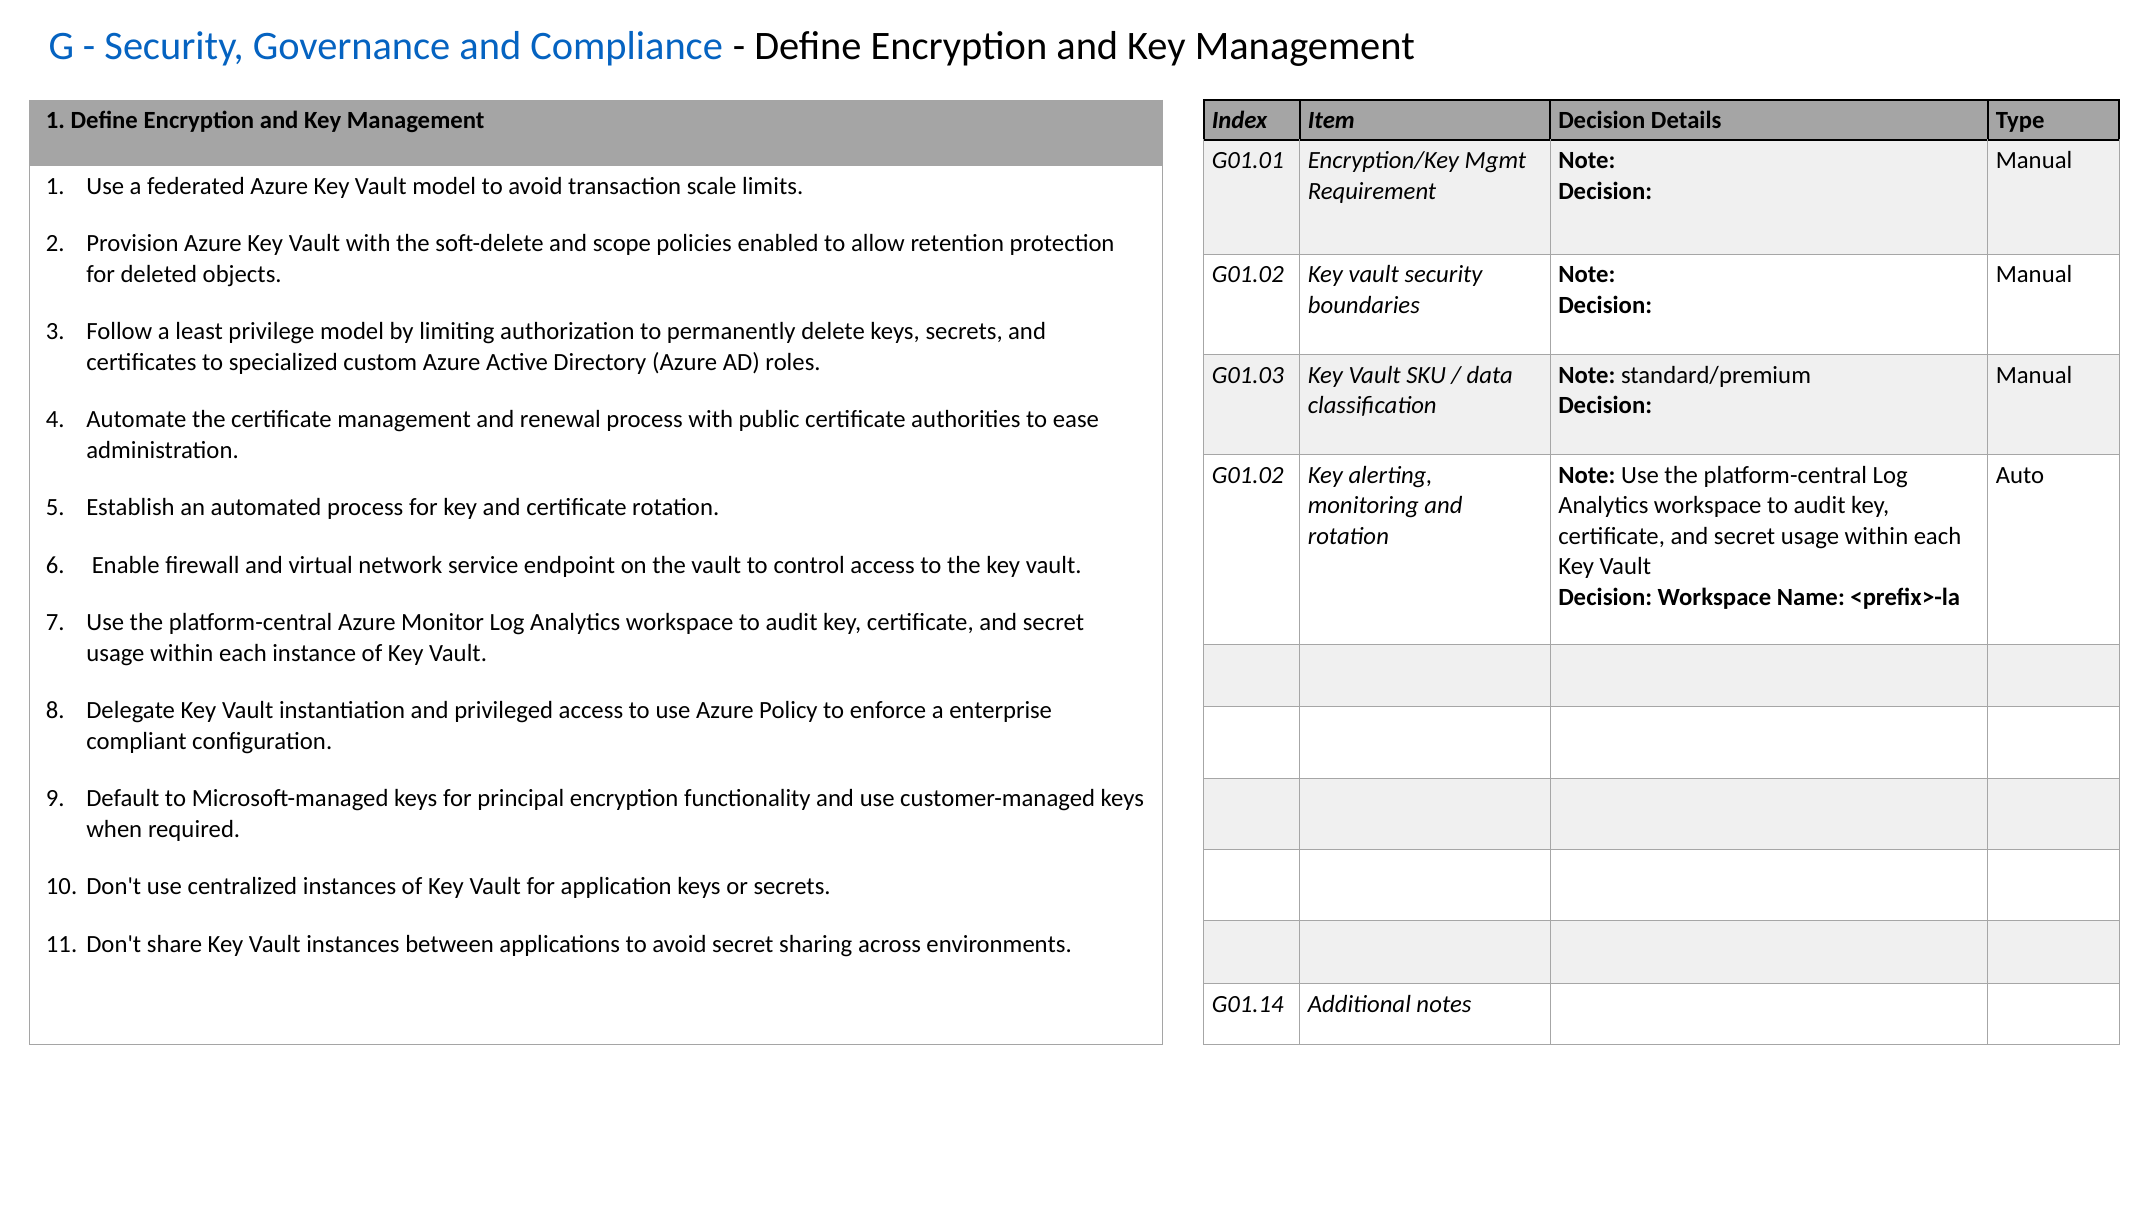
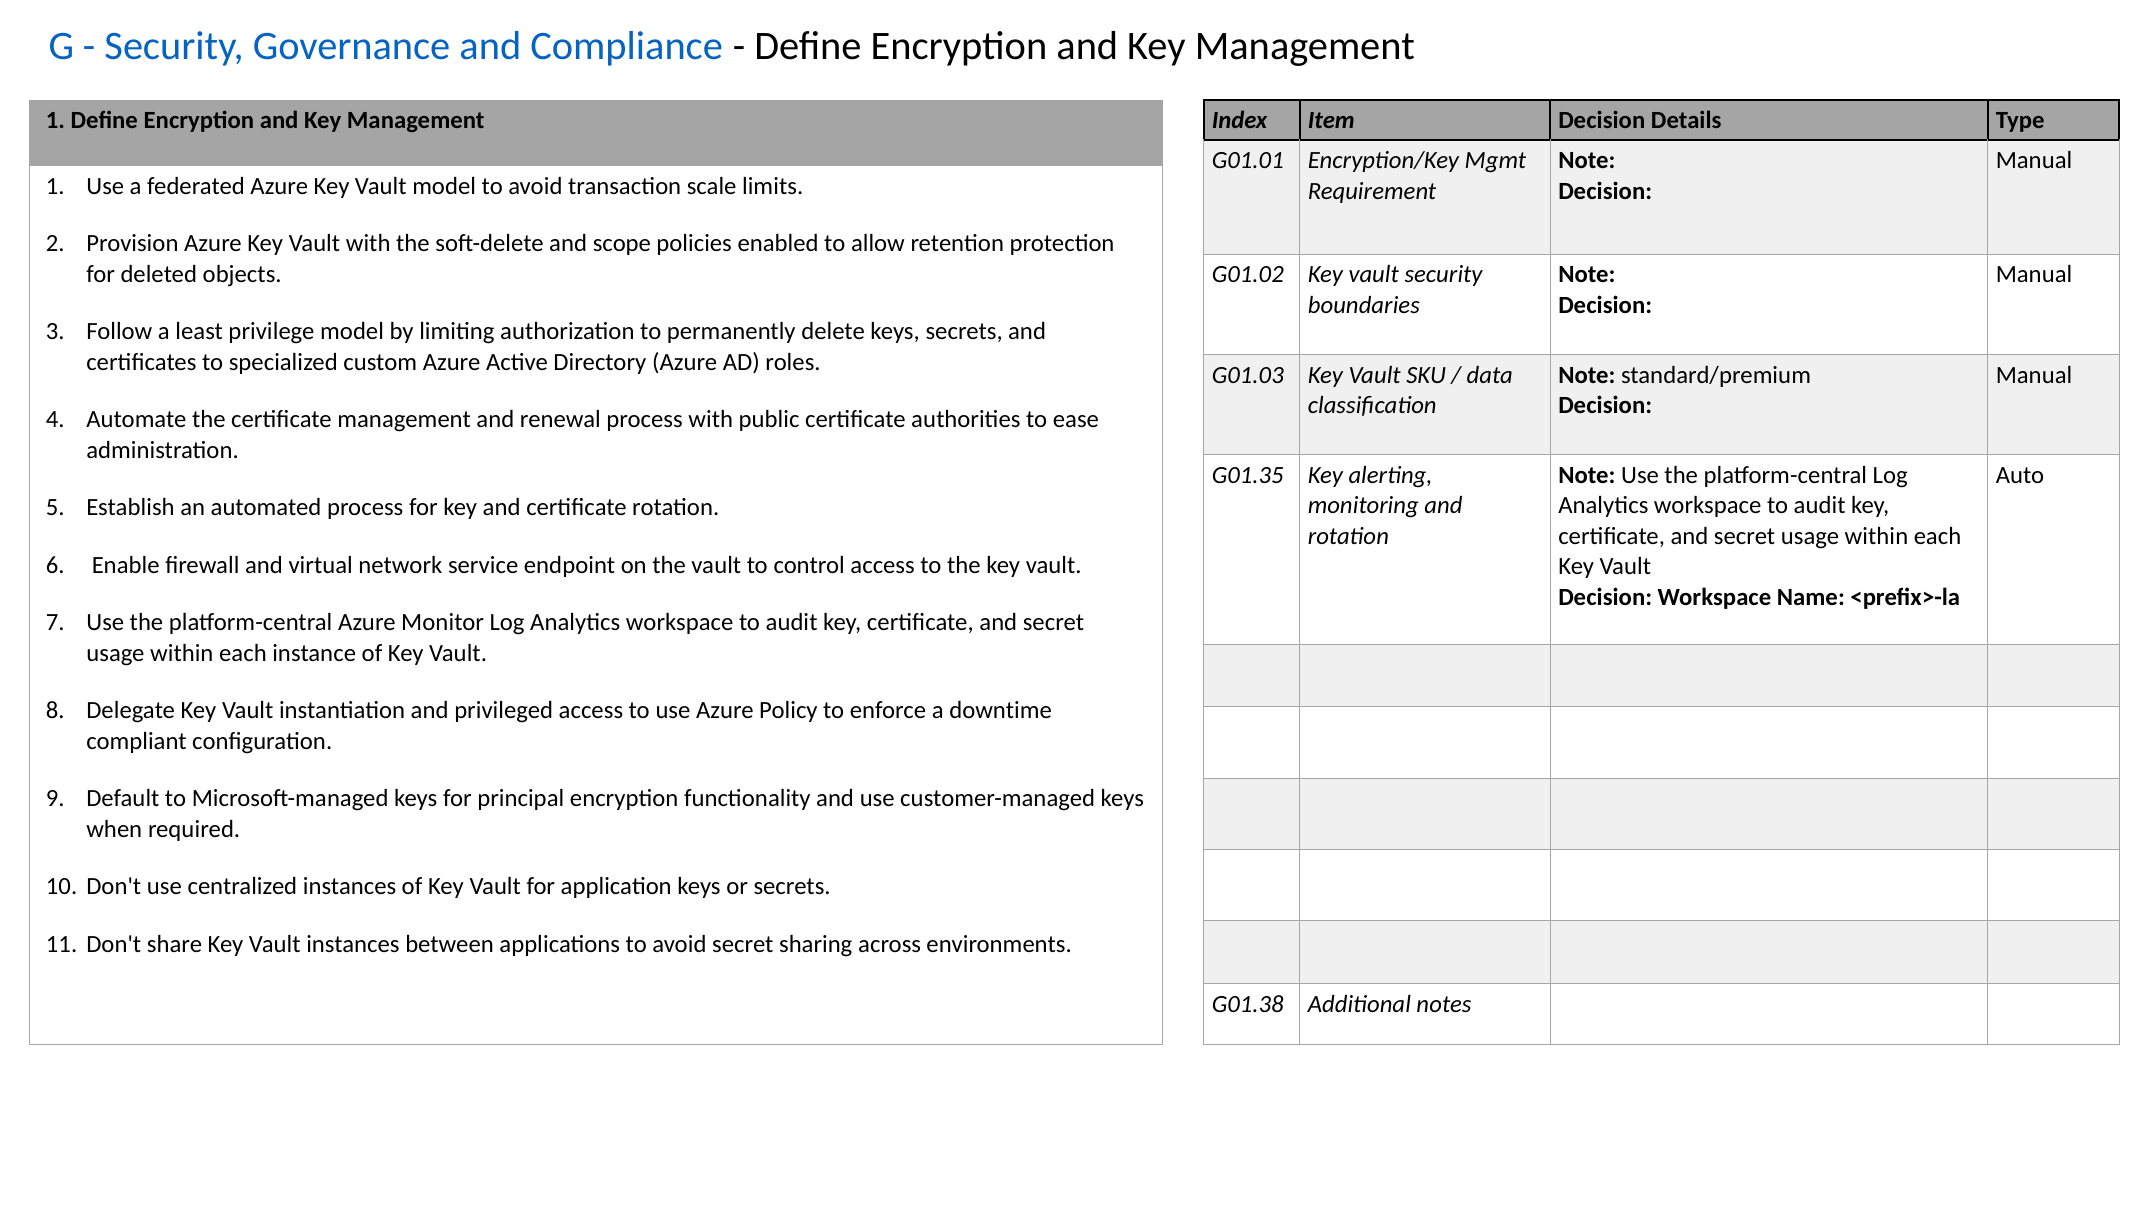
G01.02: G01.02 -> G01.35 (1248, 475)
enterprise: enterprise -> downtime (1001, 710)
G01.14: G01.14 -> G01.38 (1248, 1004)
